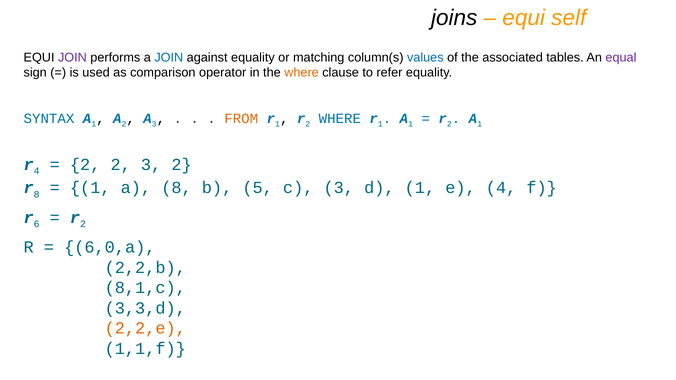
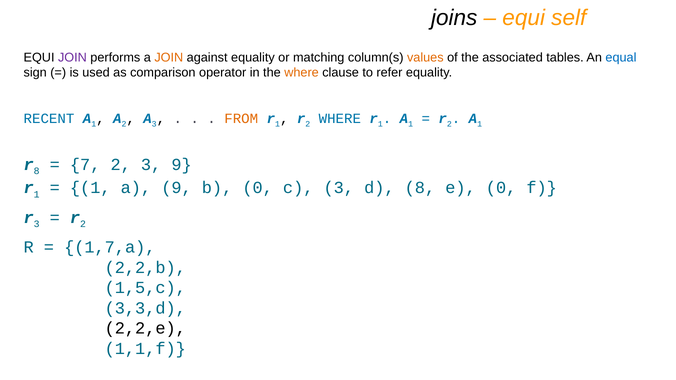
JOIN colour: blue -> orange (169, 57)
values colour: blue -> orange (425, 57)
equal colour: purple -> blue (621, 57)
SYNTAX: SYNTAX -> RECENT (49, 119)
r 4: 4 -> 8 (37, 171)
2: 2 -> 7 (85, 165)
3 2: 2 -> 9 (182, 165)
8: 8 -> 1 (37, 194)
a 8: 8 -> 9 (176, 188)
b 5: 5 -> 0 (258, 188)
d 1: 1 -> 8 (420, 188)
e 4: 4 -> 0 (501, 188)
r 6: 6 -> 3 (37, 224)
6,0,a: 6,0,a -> 1,7,a (110, 247)
8,1,c: 8,1,c -> 1,5,c (145, 288)
2,2,e colour: orange -> black (145, 329)
